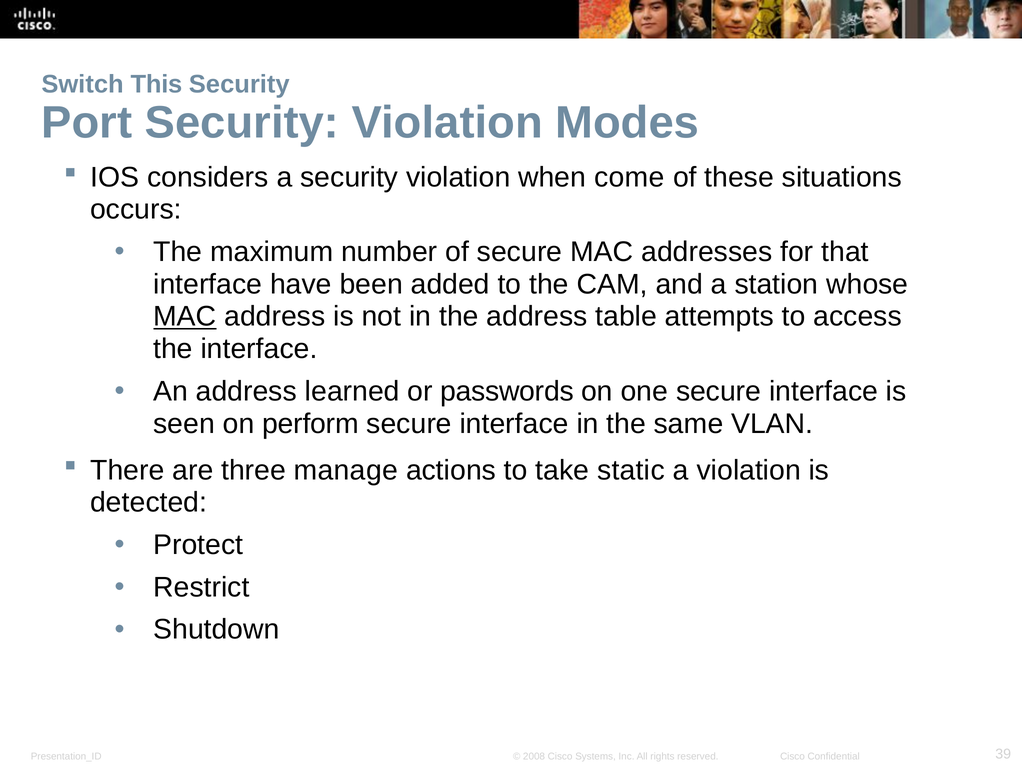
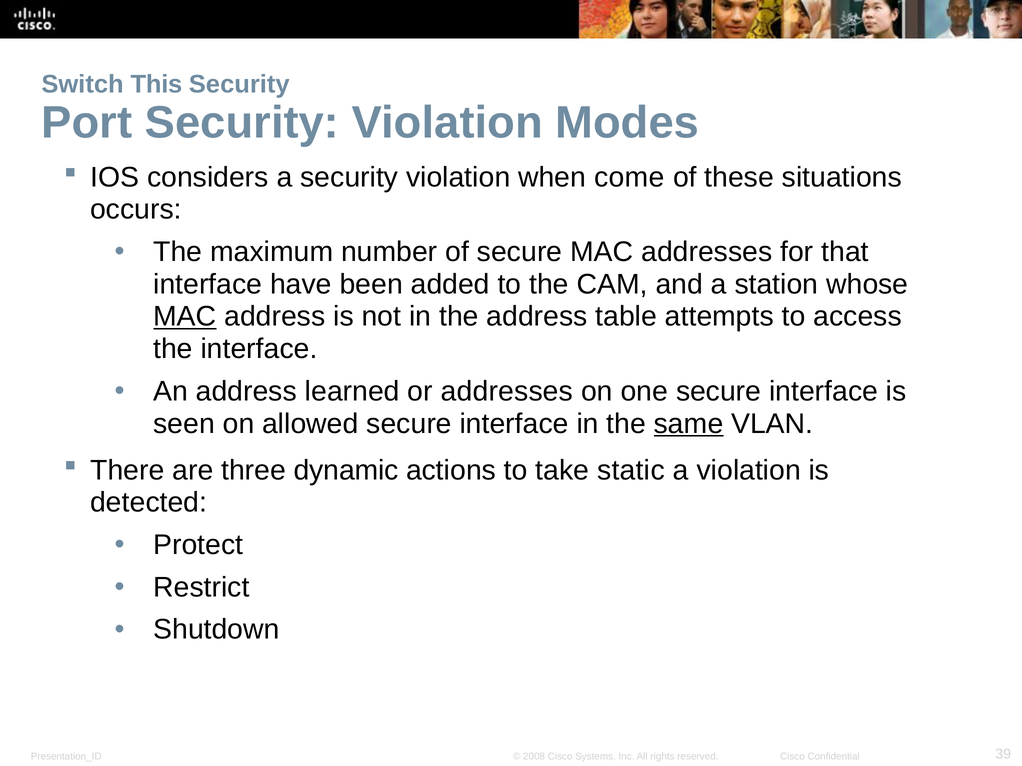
or passwords: passwords -> addresses (507, 392)
perform: perform -> allowed (310, 424)
same underline: none -> present (689, 424)
manage: manage -> dynamic (346, 471)
